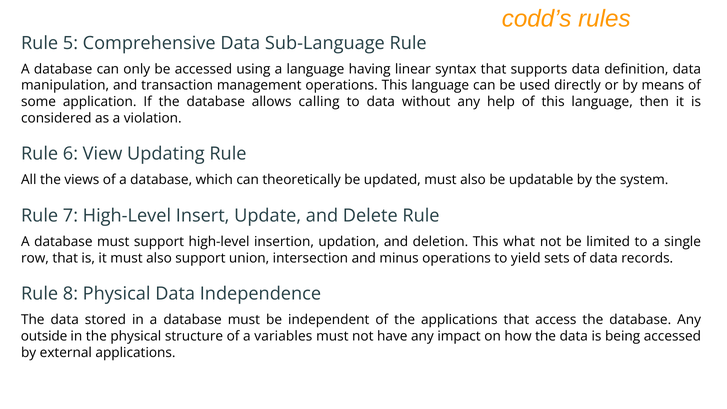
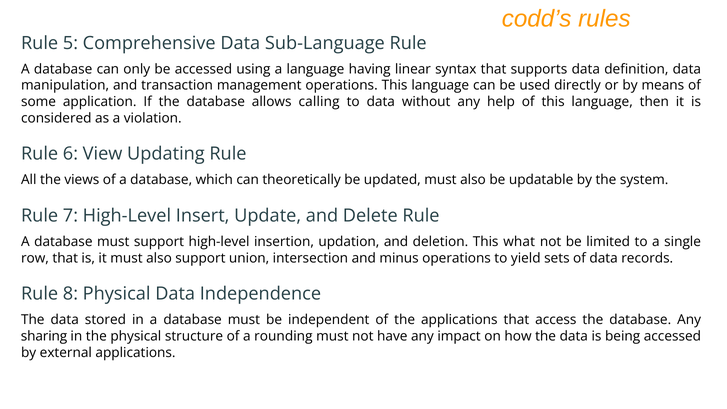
outside: outside -> sharing (44, 336)
variables: variables -> rounding (283, 336)
